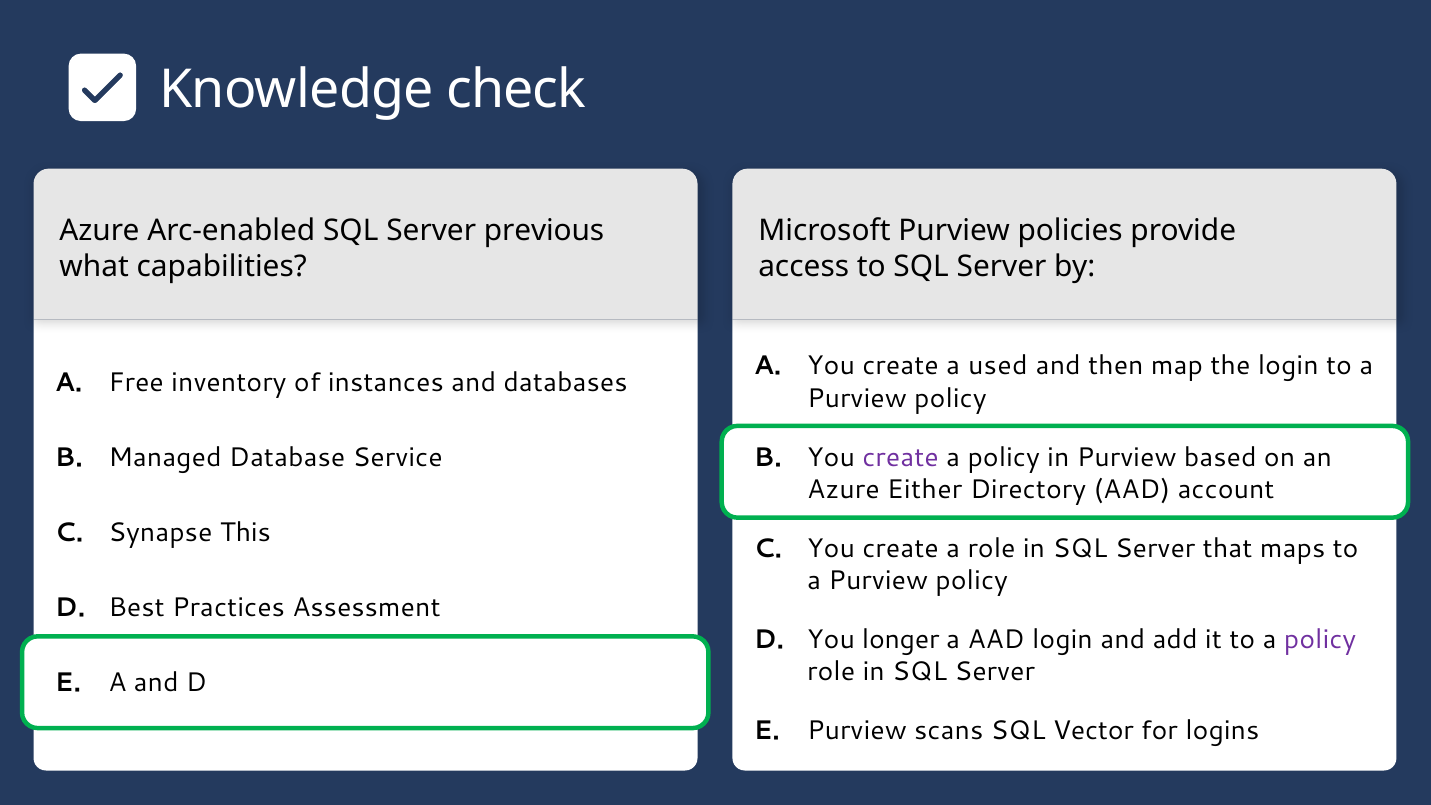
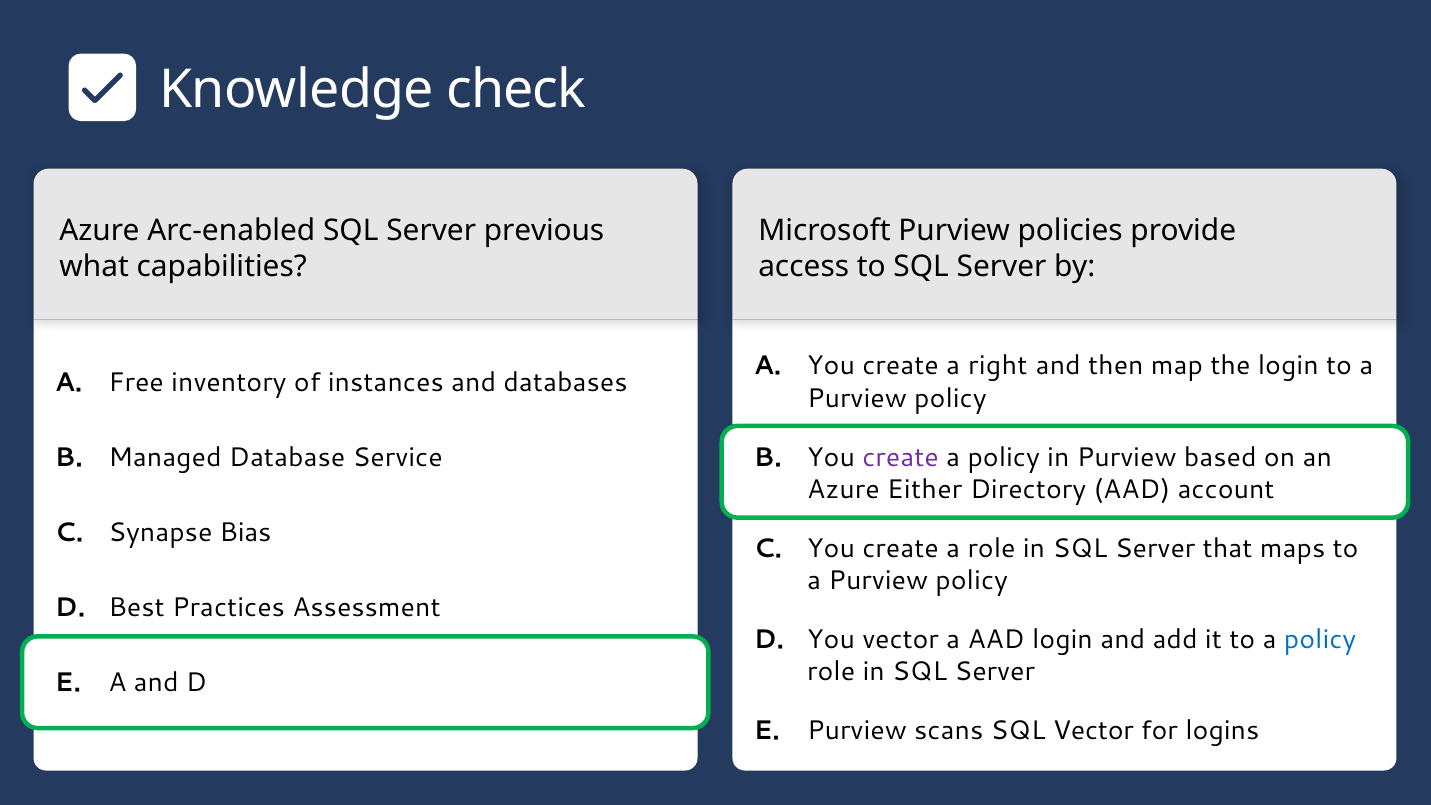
used: used -> right (998, 366)
This: This -> Bias (245, 532)
longer: longer -> vector (901, 640)
policy colour: purple -> blue (1320, 640)
